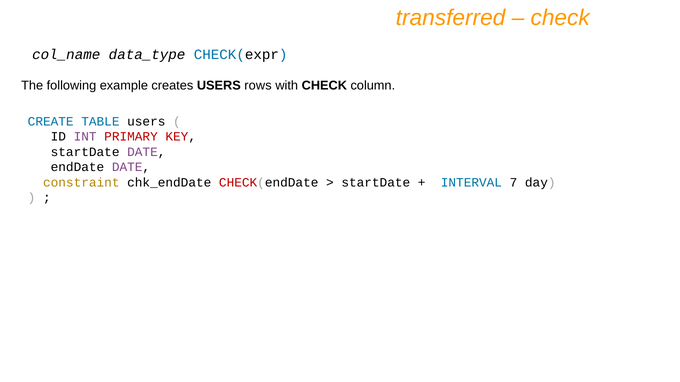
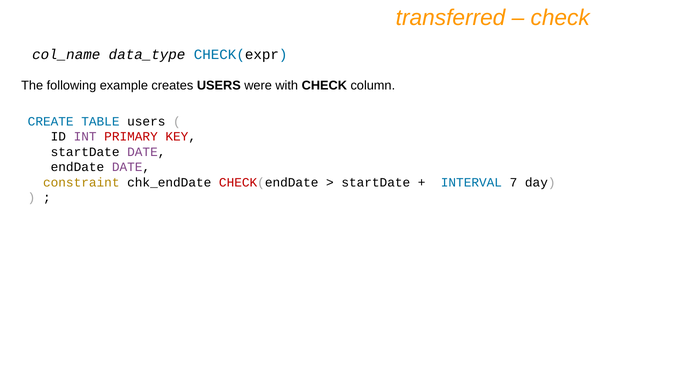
rows: rows -> were (258, 86)
